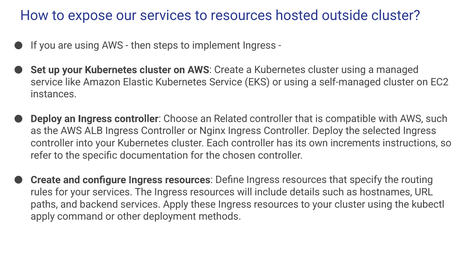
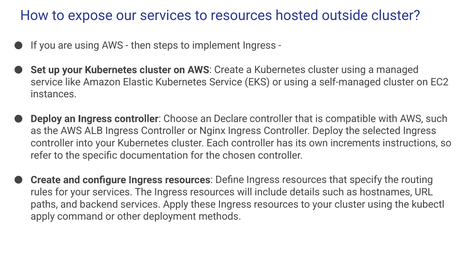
Related: Related -> Declare (231, 119)
